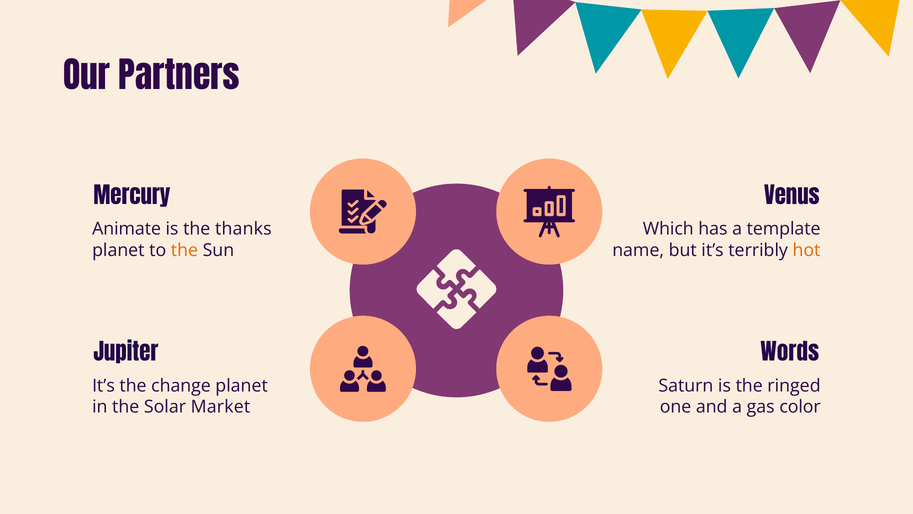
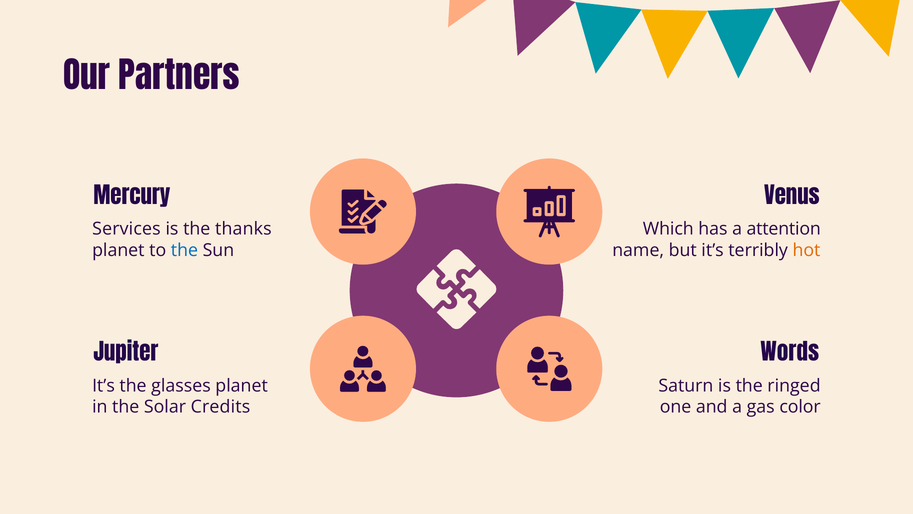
Animate: Animate -> Services (126, 229)
template: template -> attention (784, 229)
the colour: orange -> blue (184, 250)
change: change -> glasses (181, 385)
Market: Market -> Credits (220, 407)
